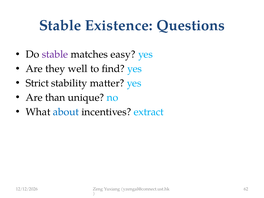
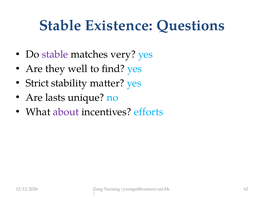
easy: easy -> very (123, 54)
than: than -> lasts (55, 98)
about colour: blue -> purple (66, 112)
extract: extract -> efforts (149, 112)
